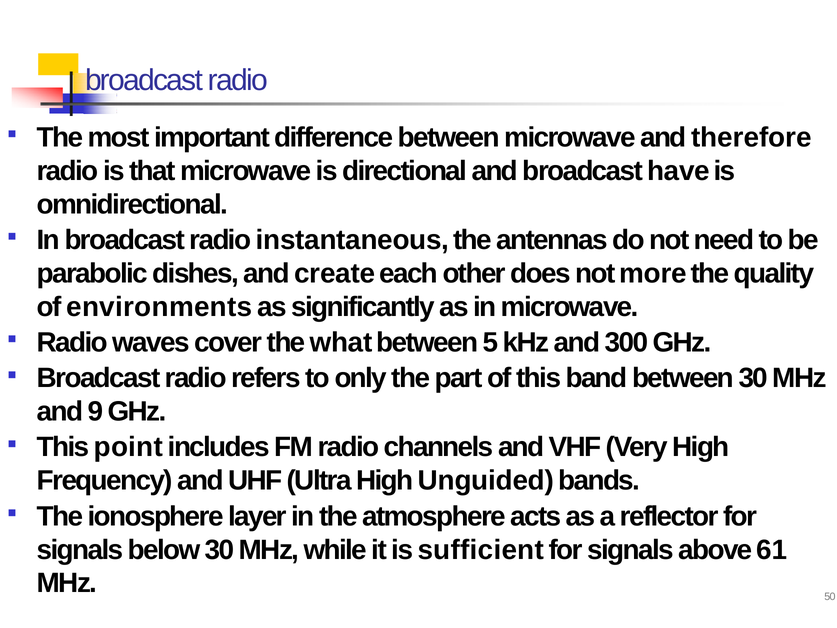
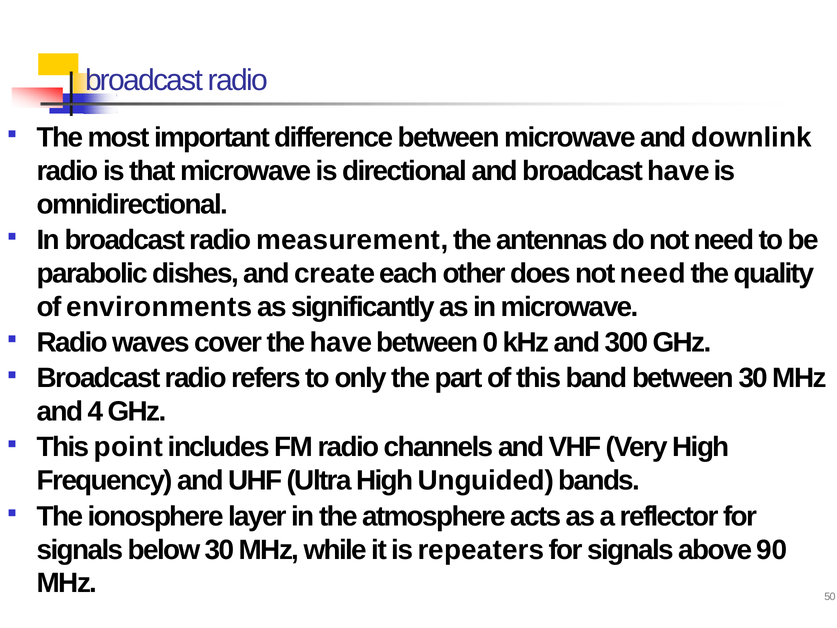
therefore: therefore -> downlink (751, 138)
instantaneous: instantaneous -> measurement (352, 240)
does not more: more -> need (653, 274)
the what: what -> have (341, 343)
5: 5 -> 0 (491, 343)
9: 9 -> 4 (96, 412)
sufficient: sufficient -> repeaters (481, 550)
61: 61 -> 90 (772, 550)
